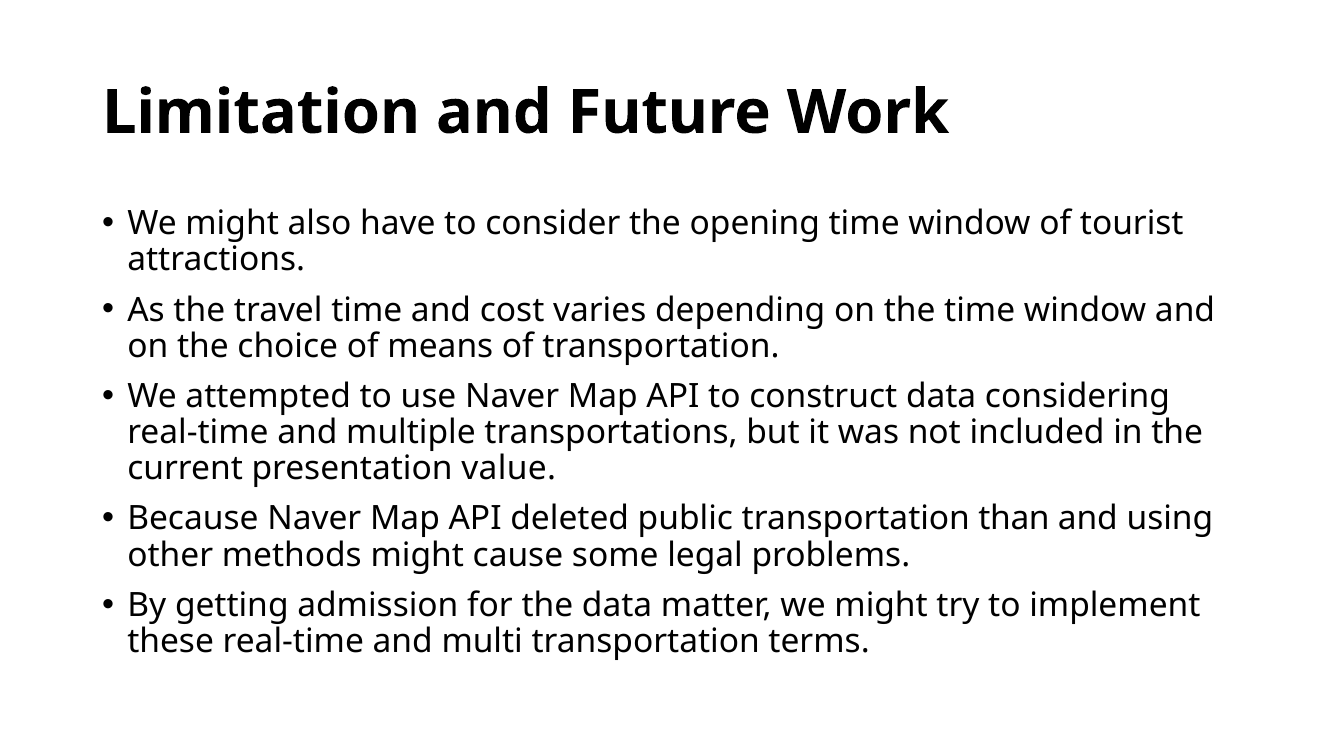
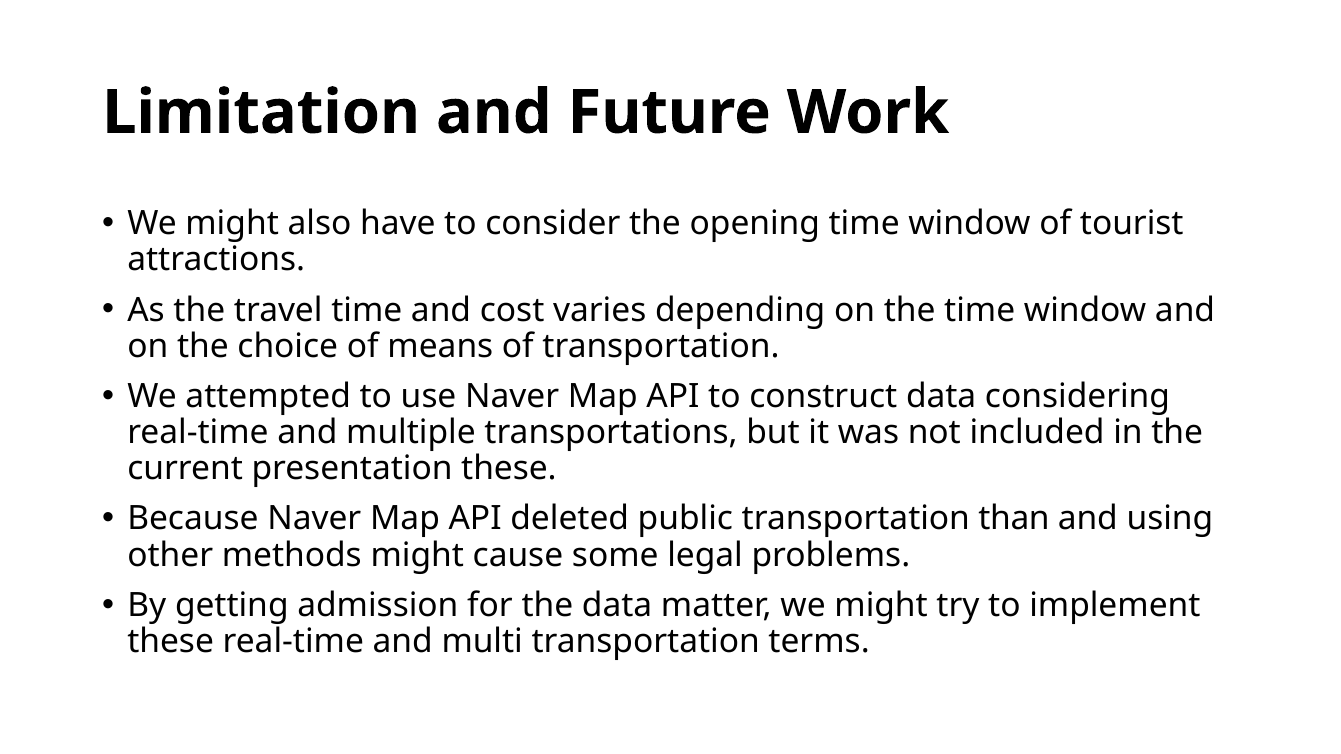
presentation value: value -> these (509, 469)
